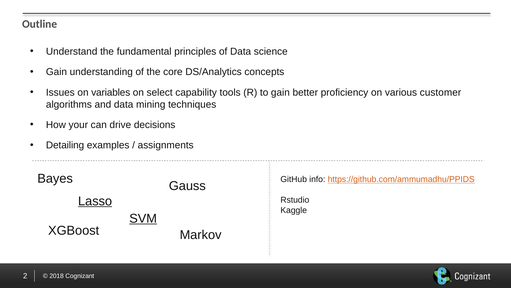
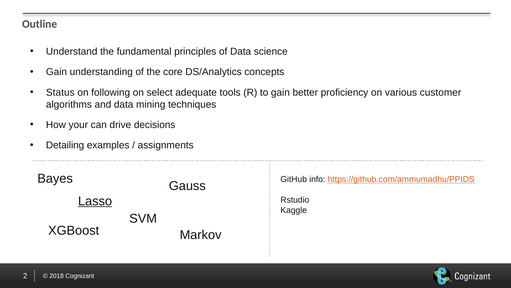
Issues: Issues -> Status (60, 92)
variables: variables -> following (111, 92)
capability: capability -> adequate (196, 92)
SVM underline: present -> none (143, 218)
